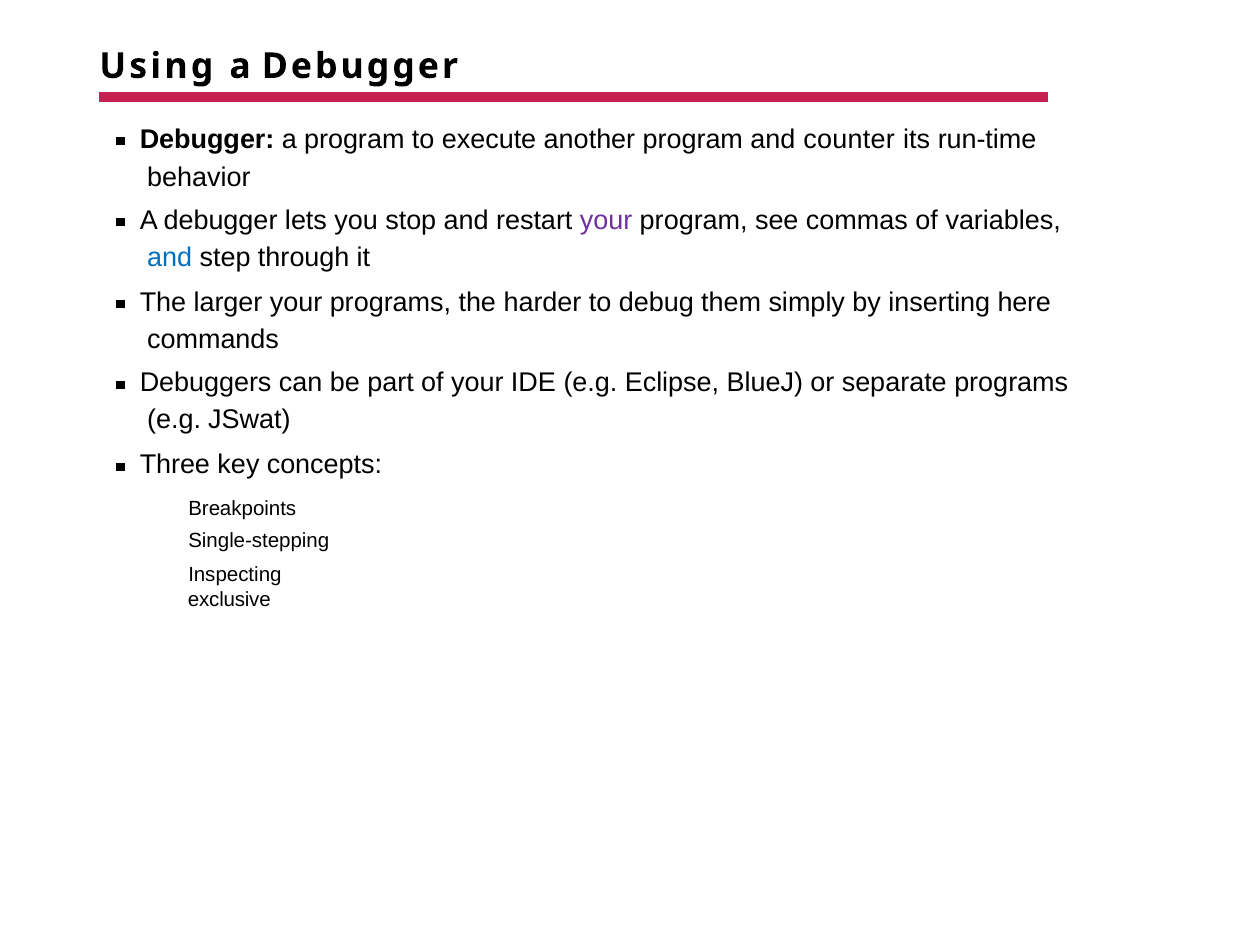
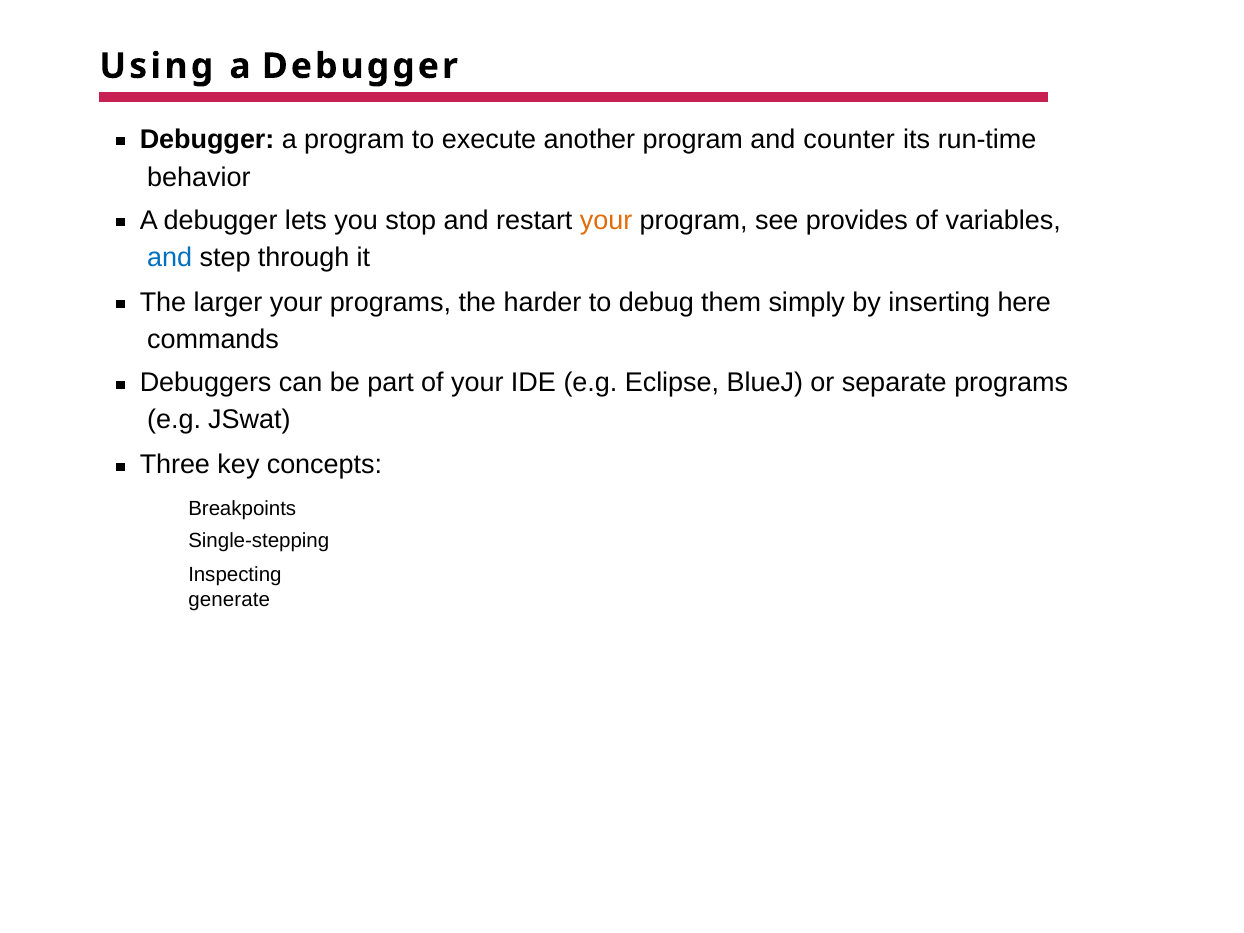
your colour: purple -> orange (606, 220)
commas: commas -> provides (857, 220)
exclusive: exclusive -> generate (229, 599)
